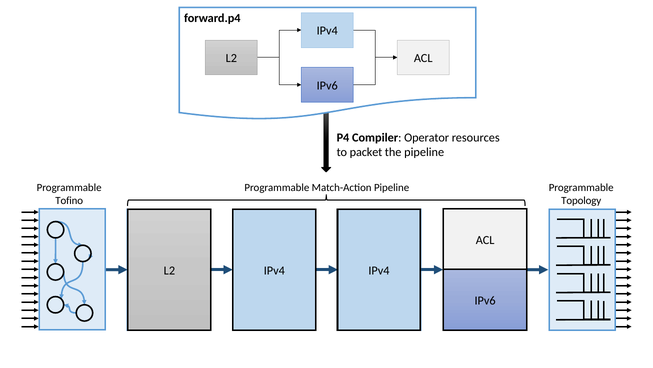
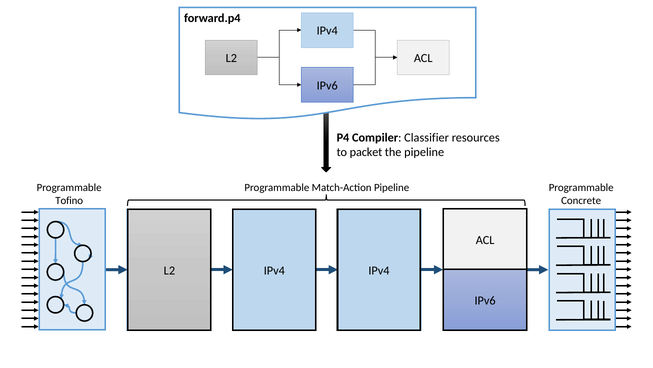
Operator: Operator -> Classifier (427, 137)
Topology: Topology -> Concrete (581, 200)
